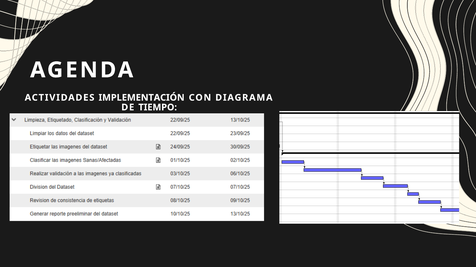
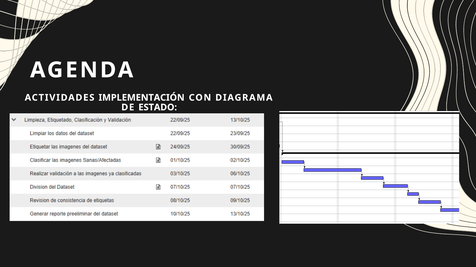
TIEMPO: TIEMPO -> ESTADO (158, 108)
